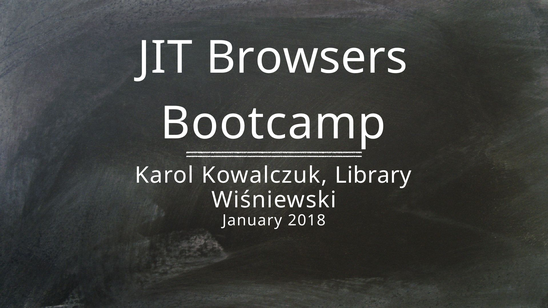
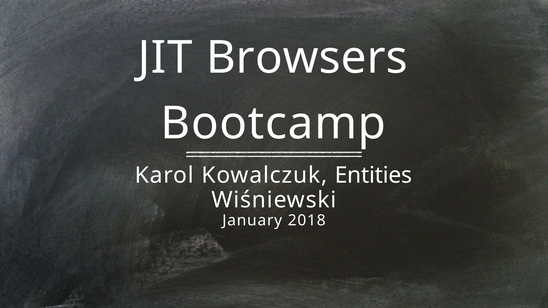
Library: Library -> Entities (373, 175)
